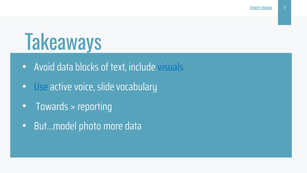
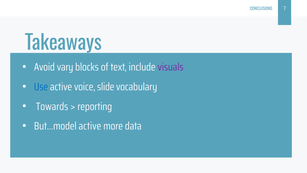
Avoid data: data -> vary (65, 67)
visuals colour: blue -> purple (171, 67)
But…model photo: photo -> active (90, 126)
